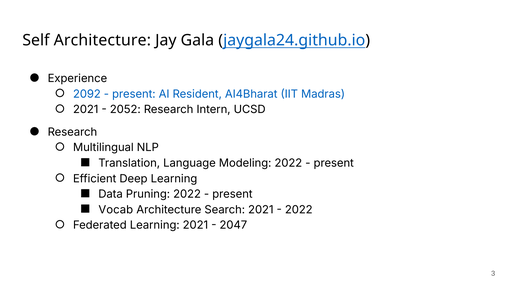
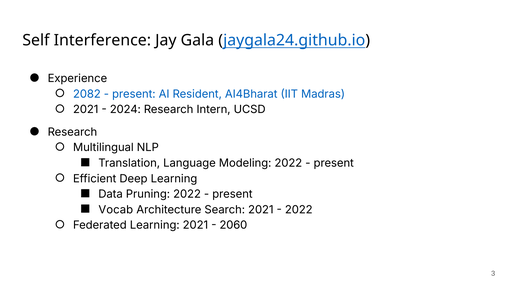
Self Architecture: Architecture -> Interference (102, 40)
2092: 2092 -> 2082 (87, 94)
2052: 2052 -> 2024 (125, 110)
2047: 2047 -> 2060 (233, 225)
